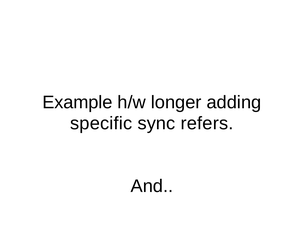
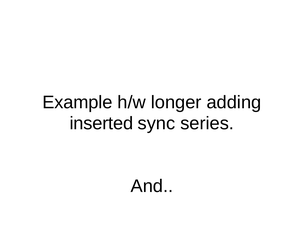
specific: specific -> inserted (101, 123)
refers: refers -> series (207, 123)
